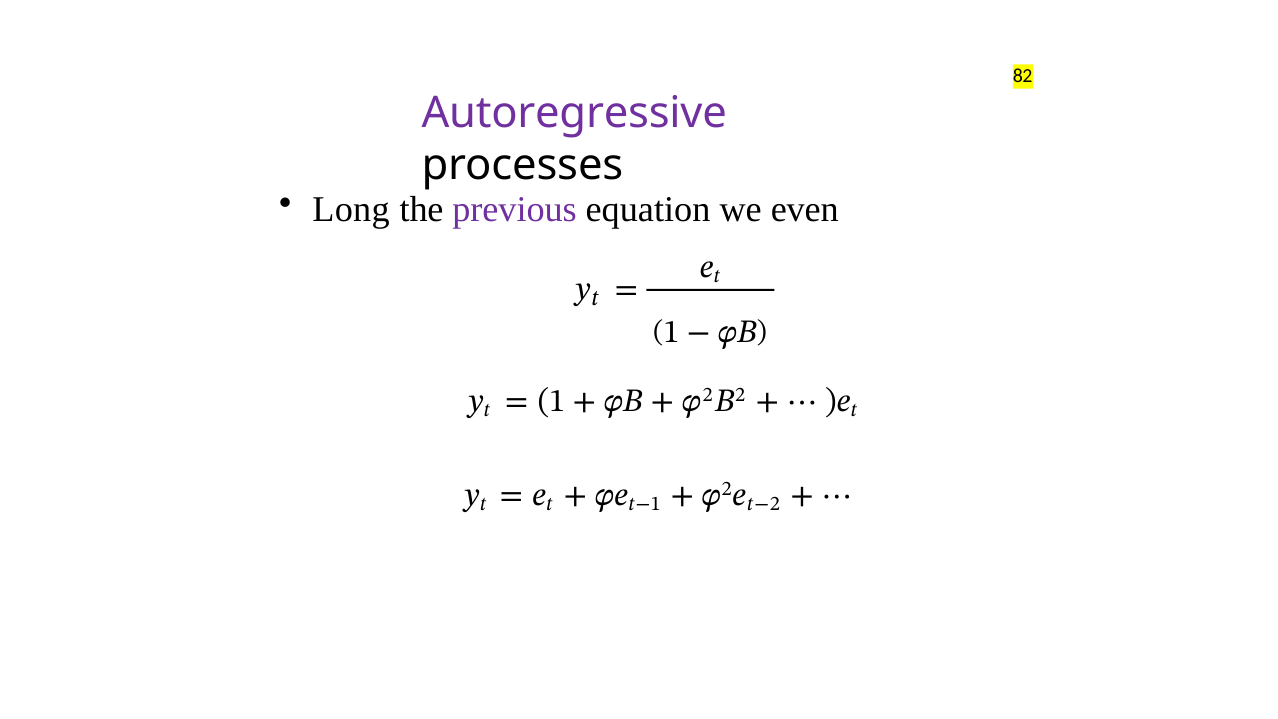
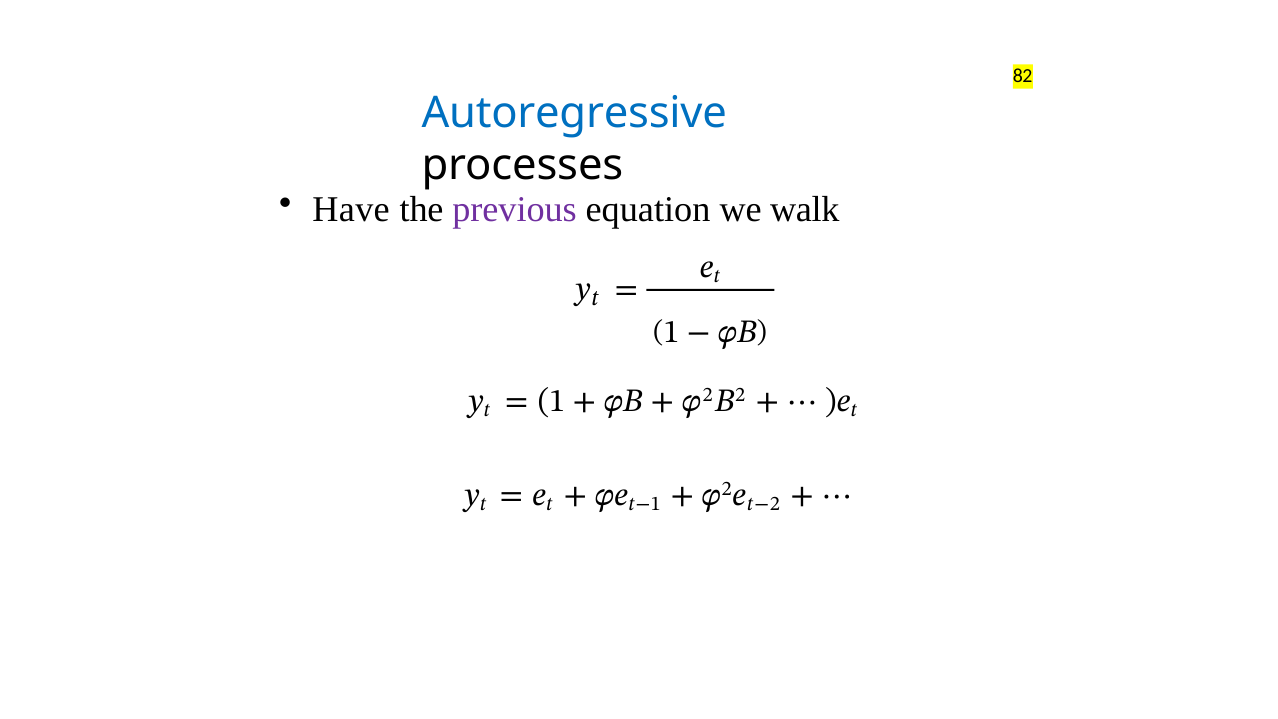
Autoregressive colour: purple -> blue (574, 113)
Long: Long -> Have (351, 209)
even: even -> walk (805, 209)
